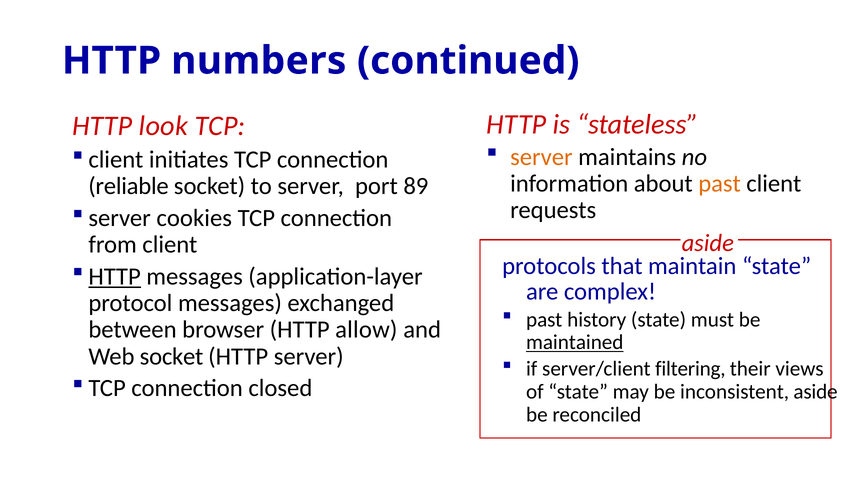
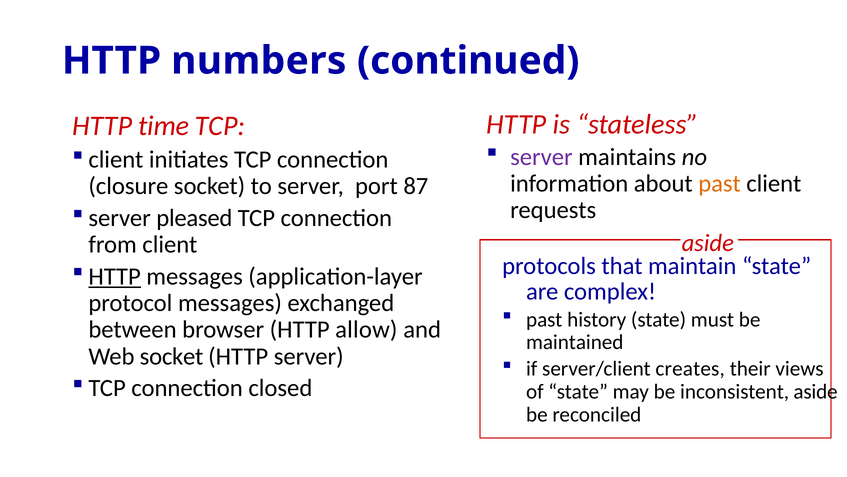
look: look -> time (164, 126)
server colour: orange -> purple (541, 157)
reliable: reliable -> closure (128, 186)
89: 89 -> 87 (416, 186)
cookies: cookies -> pleased (194, 218)
maintained underline: present -> none (575, 342)
filtering: filtering -> creates (690, 368)
